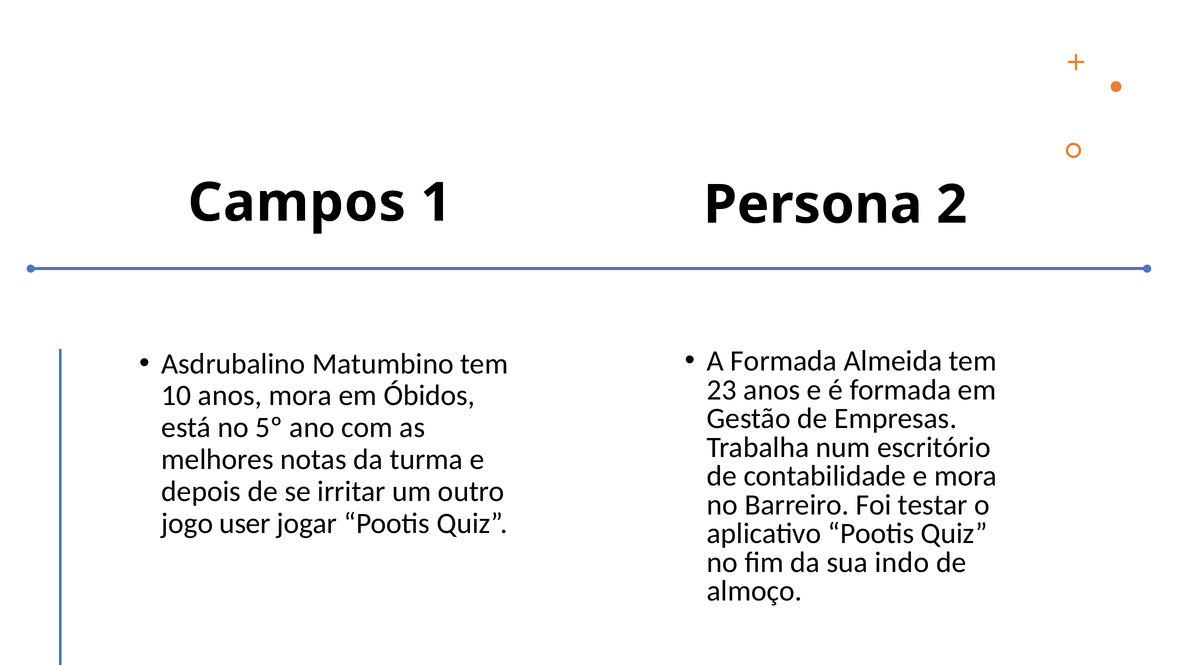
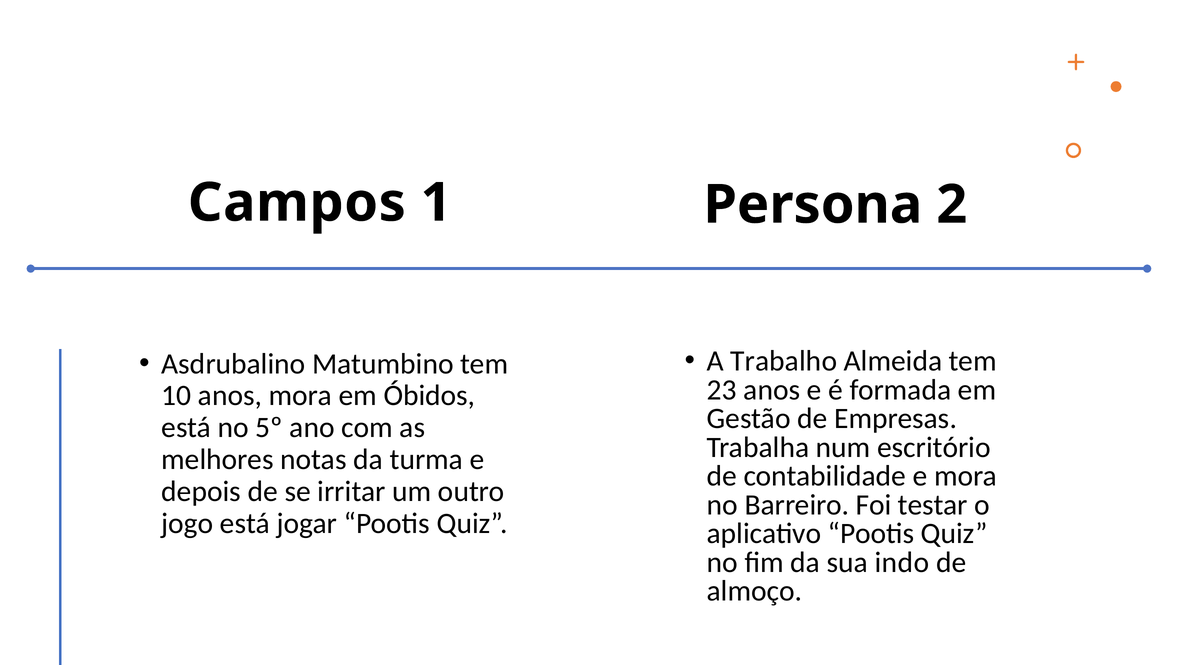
A Formada: Formada -> Trabalho (784, 361)
jogo user: user -> está (245, 523)
